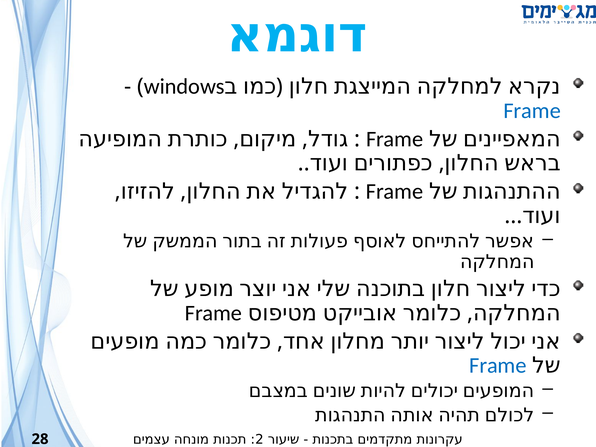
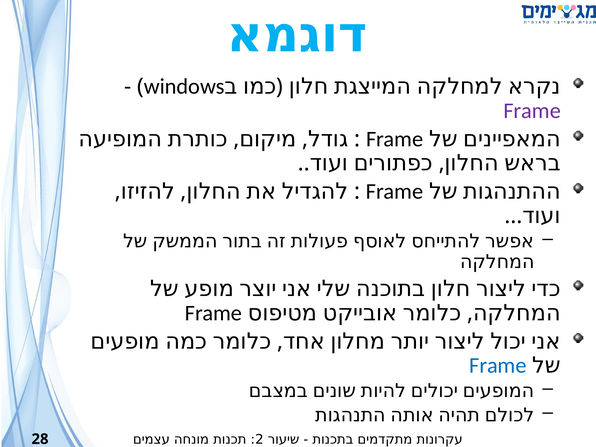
Frame colour: blue -> purple (532, 111)
